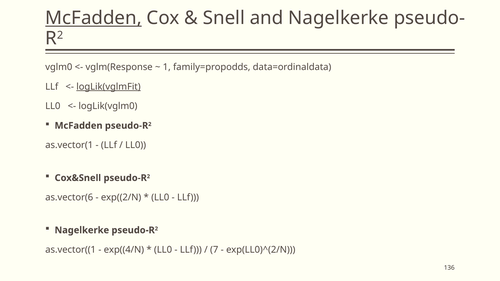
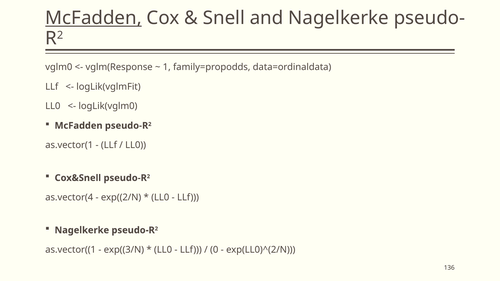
logLik(vglmFit underline: present -> none (108, 87)
as.vector(6: as.vector(6 -> as.vector(4 (69, 198)
exp((4/N: exp((4/N -> exp((3/N (124, 250)
7: 7 -> 0 (214, 250)
